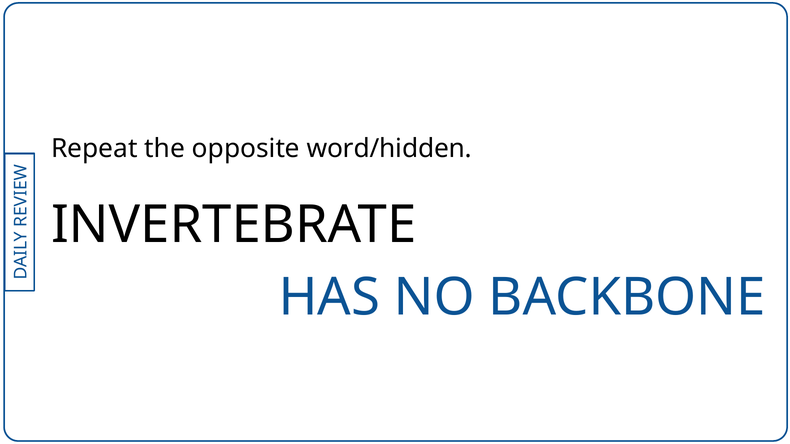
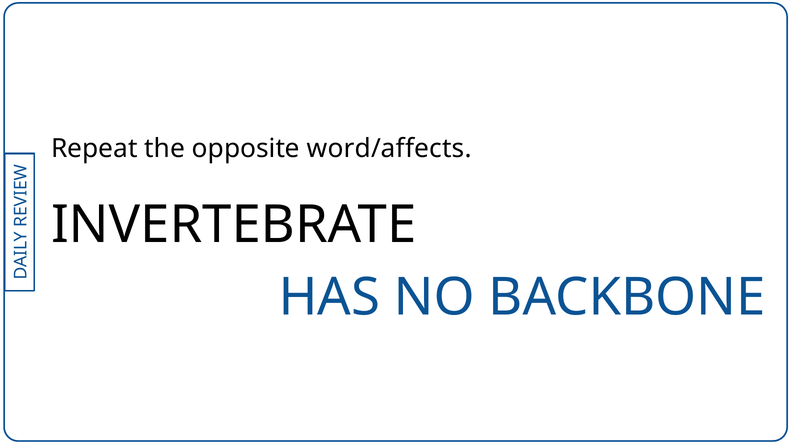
word/hidden: word/hidden -> word/affects (389, 149)
